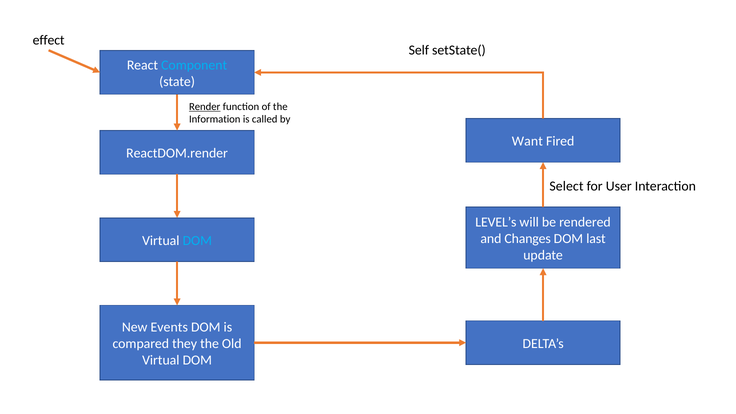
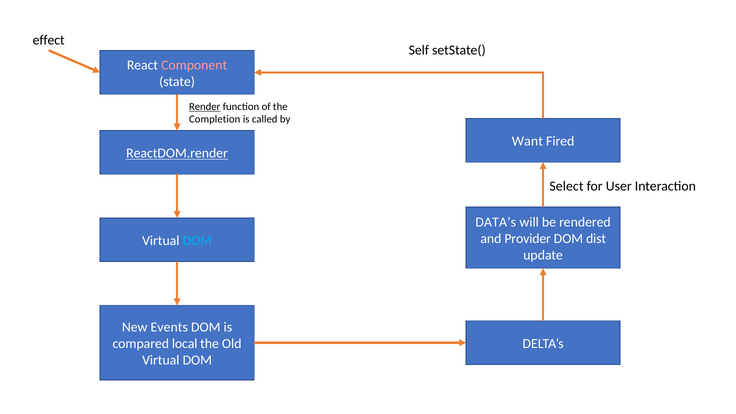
Component colour: light blue -> pink (194, 65)
Information: Information -> Completion (215, 119)
ReactDOM.render underline: none -> present (177, 153)
LEVEL’s: LEVEL’s -> DATA’s (496, 222)
Changes: Changes -> Provider (528, 239)
last: last -> dist (596, 239)
they: they -> local (185, 344)
